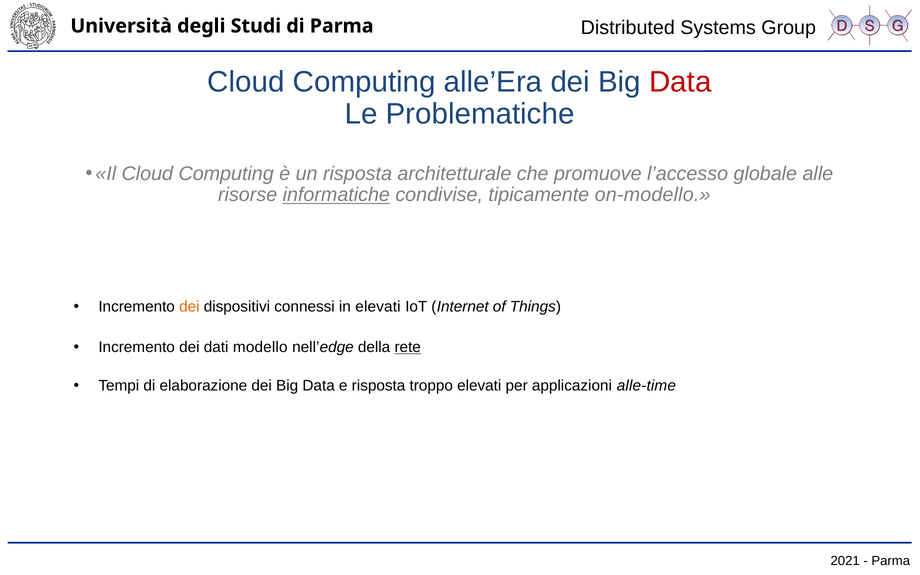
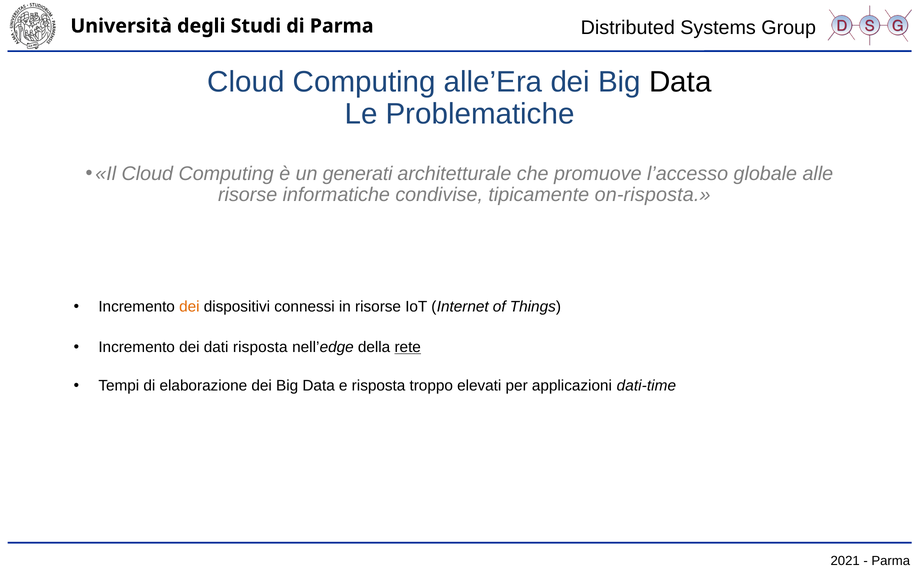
Data colour: red -> black (680, 82)
un risposta: risposta -> generati (358, 174)
informatiche underline: present -> none (336, 195)
on-modello: on-modello -> on-risposta (653, 195)
in elevati: elevati -> risorse (378, 307)
dati modello: modello -> risposta (260, 347)
alle-time: alle-time -> dati-time (646, 386)
